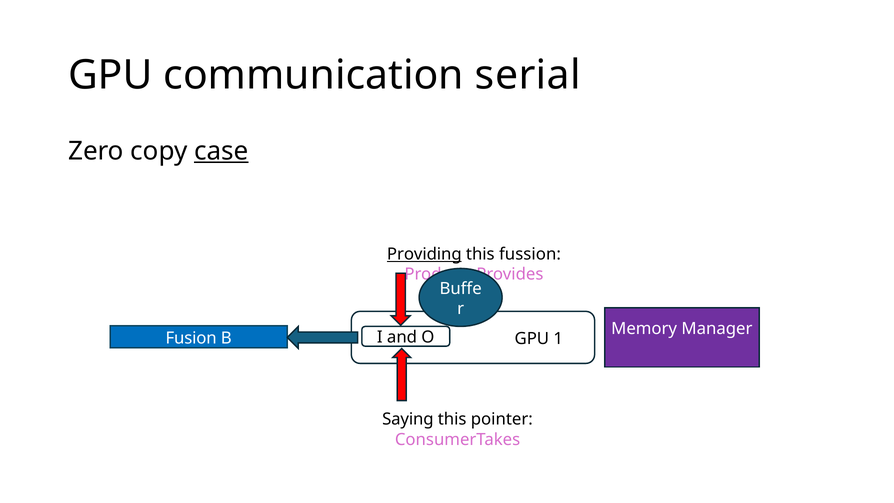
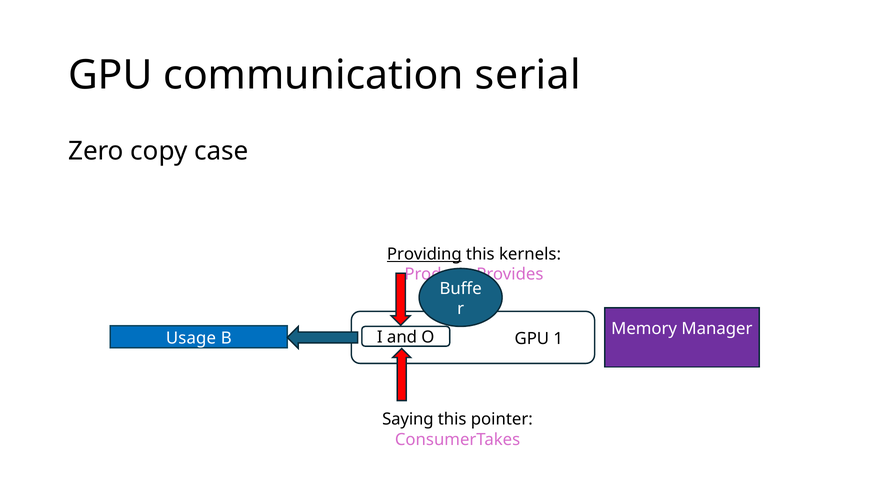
case underline: present -> none (221, 151)
fussion: fussion -> kernels (530, 254)
Fusion: Fusion -> Usage (191, 338)
